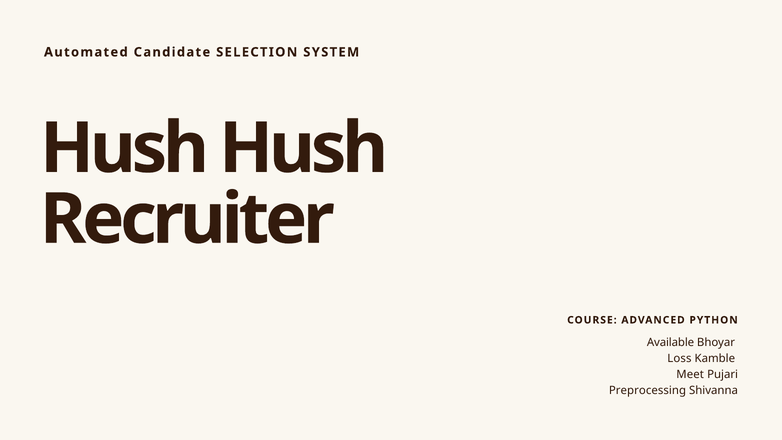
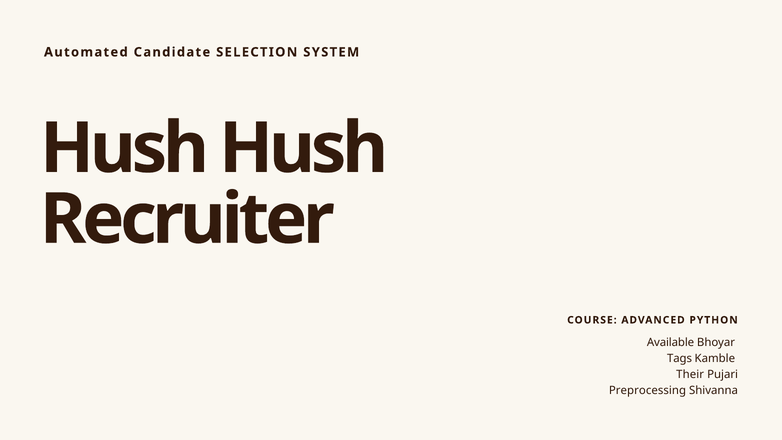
Loss: Loss -> Tags (680, 358)
Meet: Meet -> Their (690, 374)
